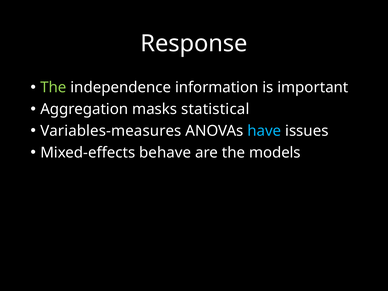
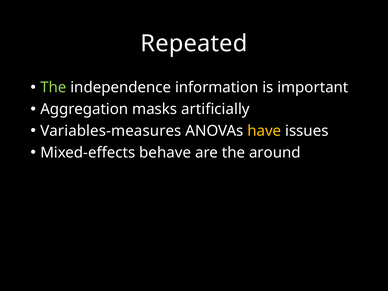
Response: Response -> Repeated (194, 43)
statistical: statistical -> artificially (215, 109)
have colour: light blue -> yellow (264, 131)
models: models -> around (275, 153)
